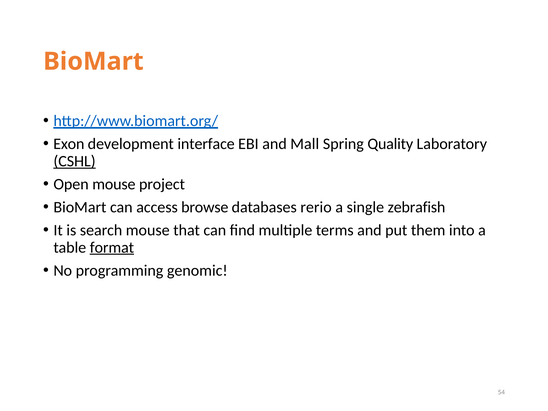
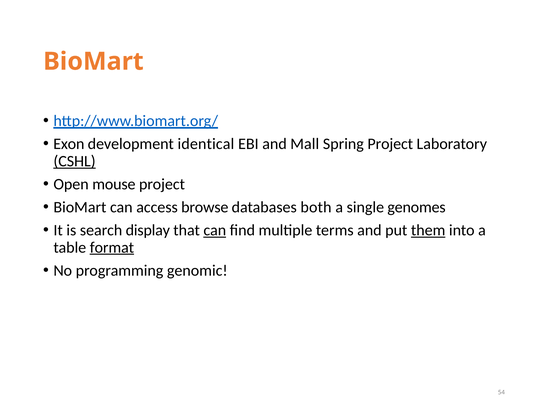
interface: interface -> identical (206, 144)
Spring Quality: Quality -> Project (390, 144)
rerio: rerio -> both (316, 207)
zebrafish: zebrafish -> genomes (417, 207)
search mouse: mouse -> display (148, 230)
can underline: none -> present (215, 230)
them underline: none -> present (428, 230)
